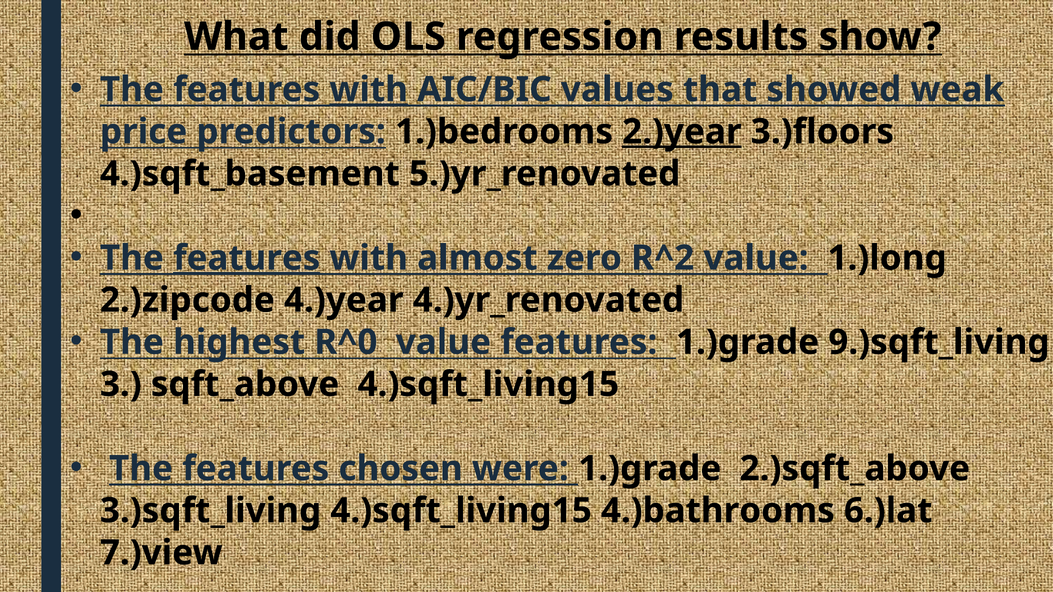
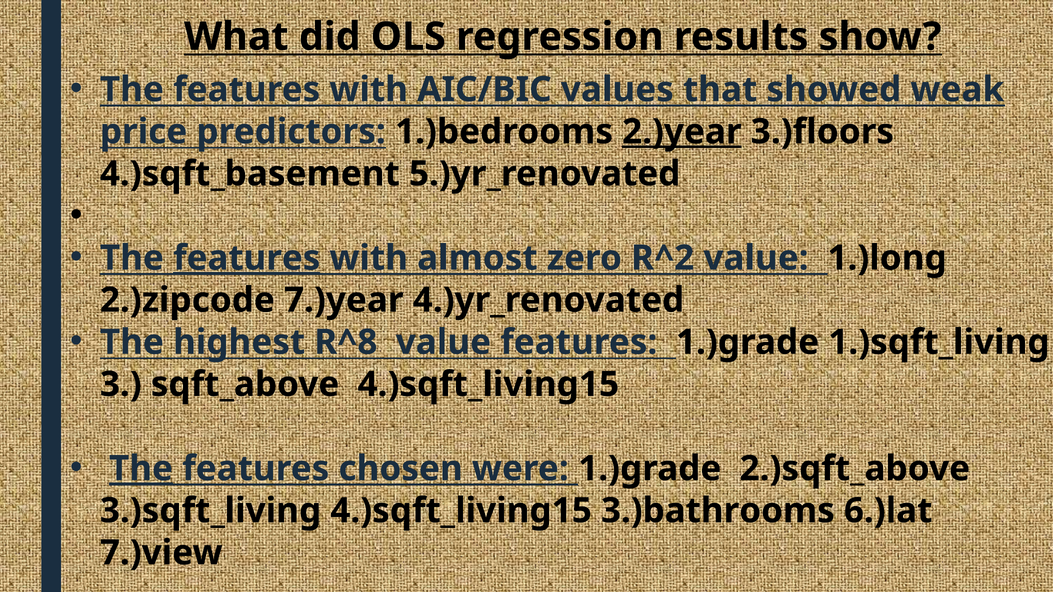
with underline: present -> none (369, 90)
4.)year: 4.)year -> 7.)year (344, 300)
R^0: R^0 -> R^8 (346, 342)
9.)sqft_living: 9.)sqft_living -> 1.)sqft_living (939, 342)
The underline: none -> present (141, 469)
4.)bathrooms: 4.)bathrooms -> 3.)bathrooms (718, 511)
